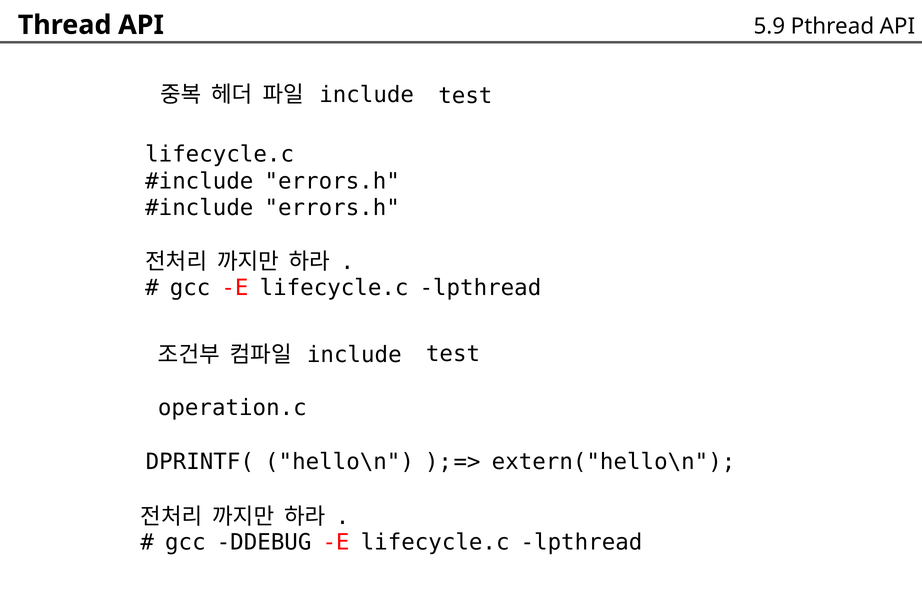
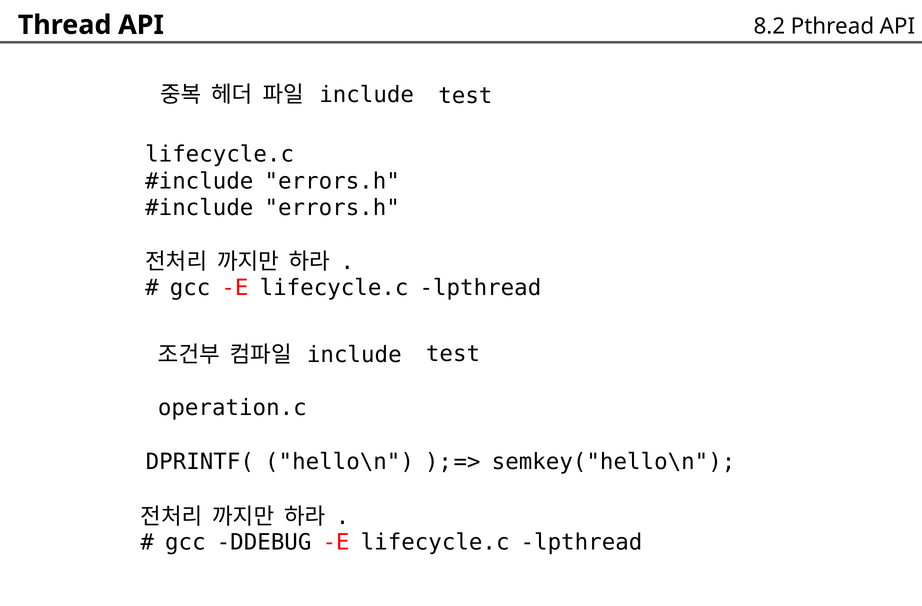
5.9: 5.9 -> 8.2 (769, 26)
extern("hello\n: extern("hello\n -> semkey("hello\n (614, 461)
